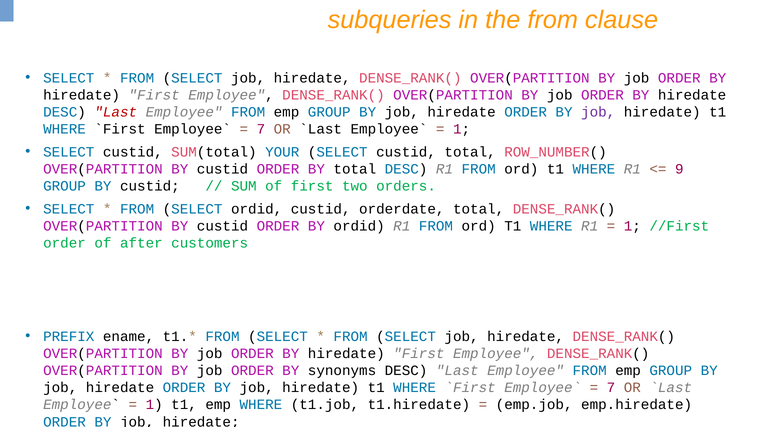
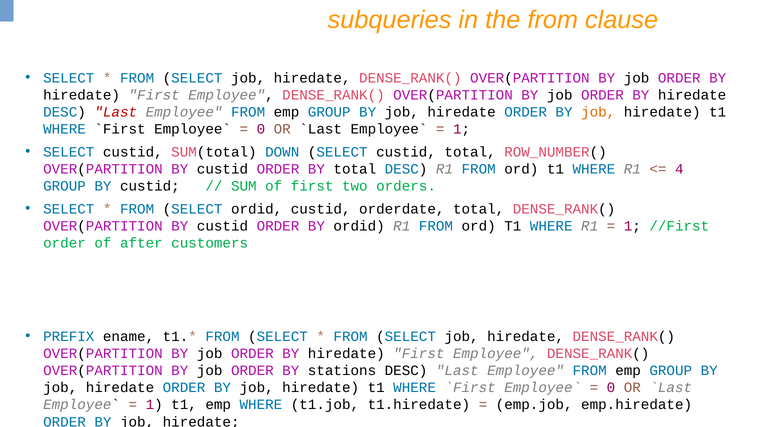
job colour: purple -> orange (598, 112)
7: 7 -> 0 (261, 129)
YOUR: YOUR -> DOWN (282, 152)
9: 9 -> 4 (679, 169)
synonyms: synonyms -> stations (342, 371)
7: 7 -> 0 (611, 388)
